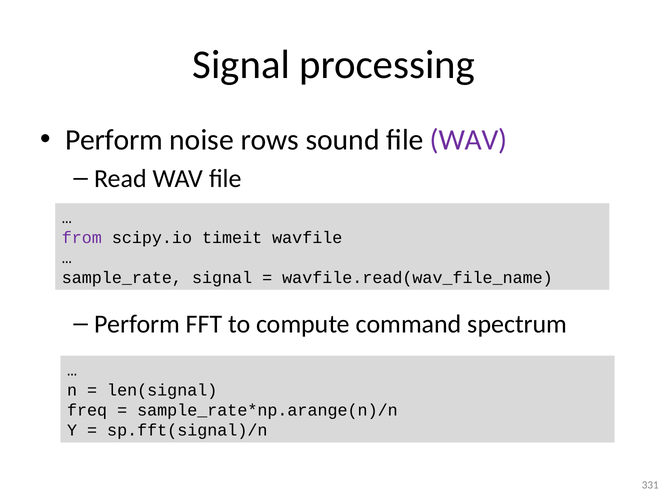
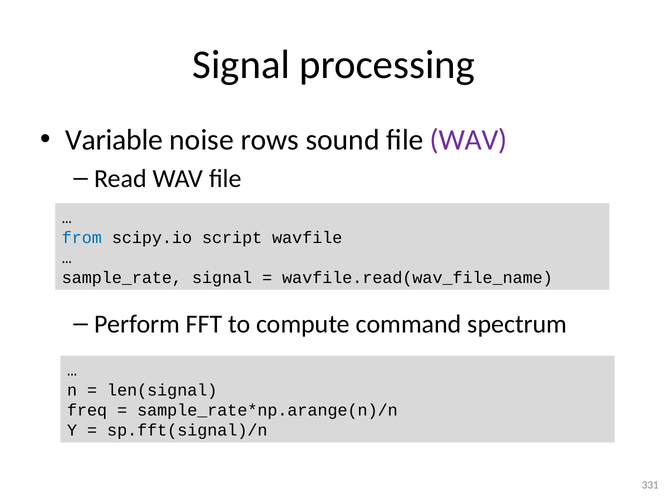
Perform: Perform -> Variable (114, 140)
from colour: purple -> blue (82, 238)
timeit: timeit -> script (232, 238)
